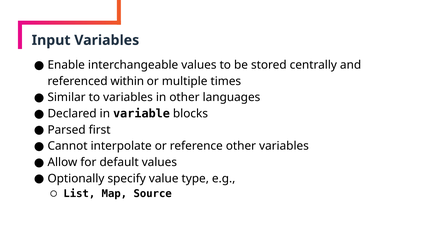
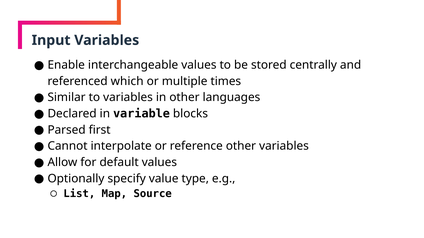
within: within -> which (127, 81)
